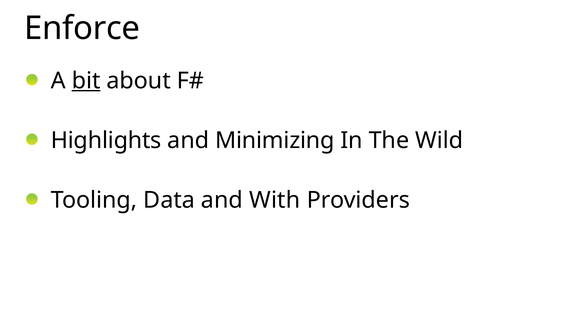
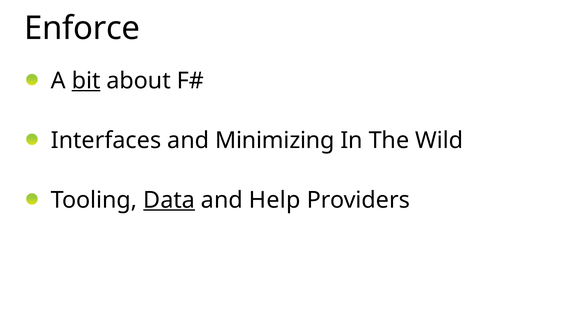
Highlights: Highlights -> Interfaces (106, 140)
Data underline: none -> present (169, 200)
With: With -> Help (275, 200)
